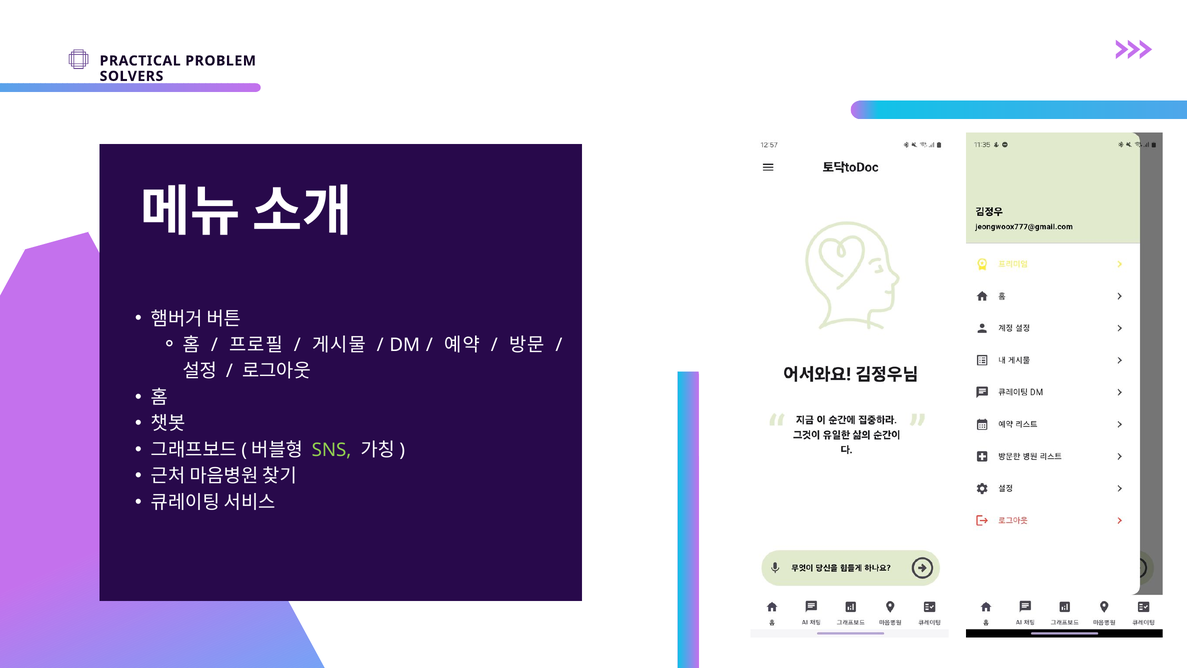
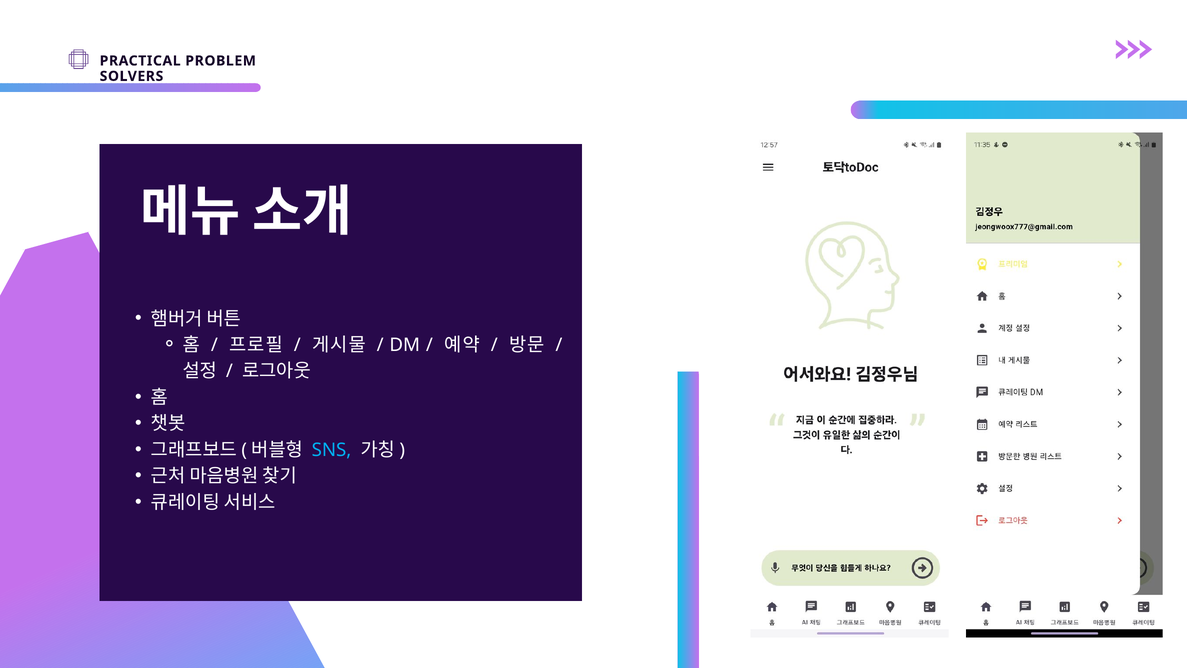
SNS colour: light green -> light blue (332, 450)
